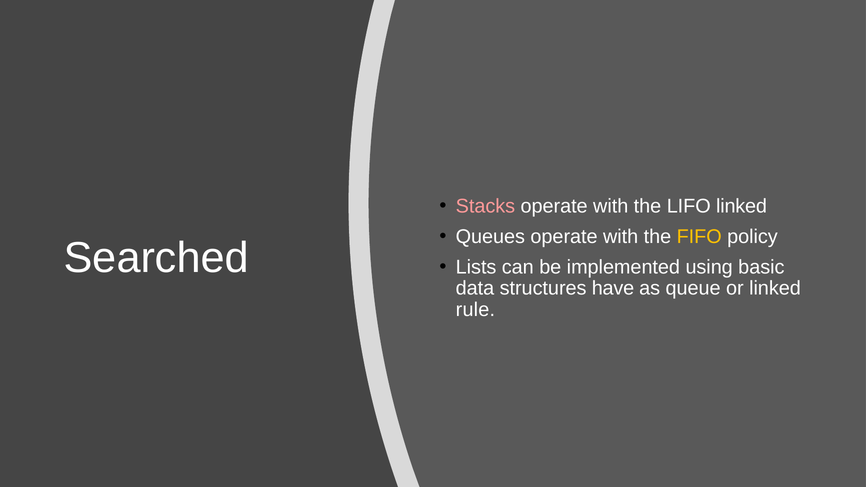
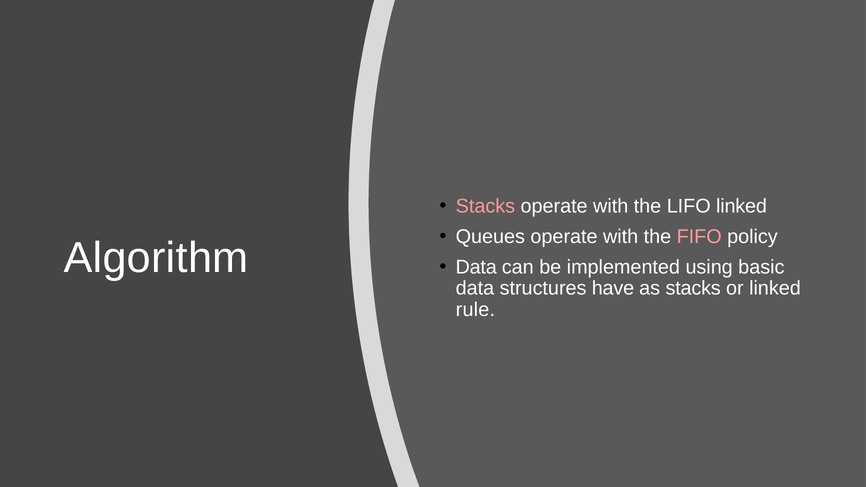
FIFO colour: yellow -> pink (699, 237)
Searched: Searched -> Algorithm (156, 258)
Lists: Lists -> Data (476, 267)
as queue: queue -> stacks (693, 288)
